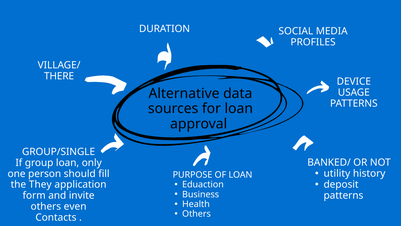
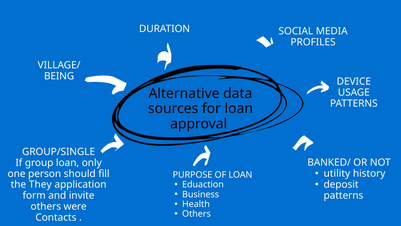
THERE: THERE -> BEING (59, 76)
even: even -> were (75, 206)
